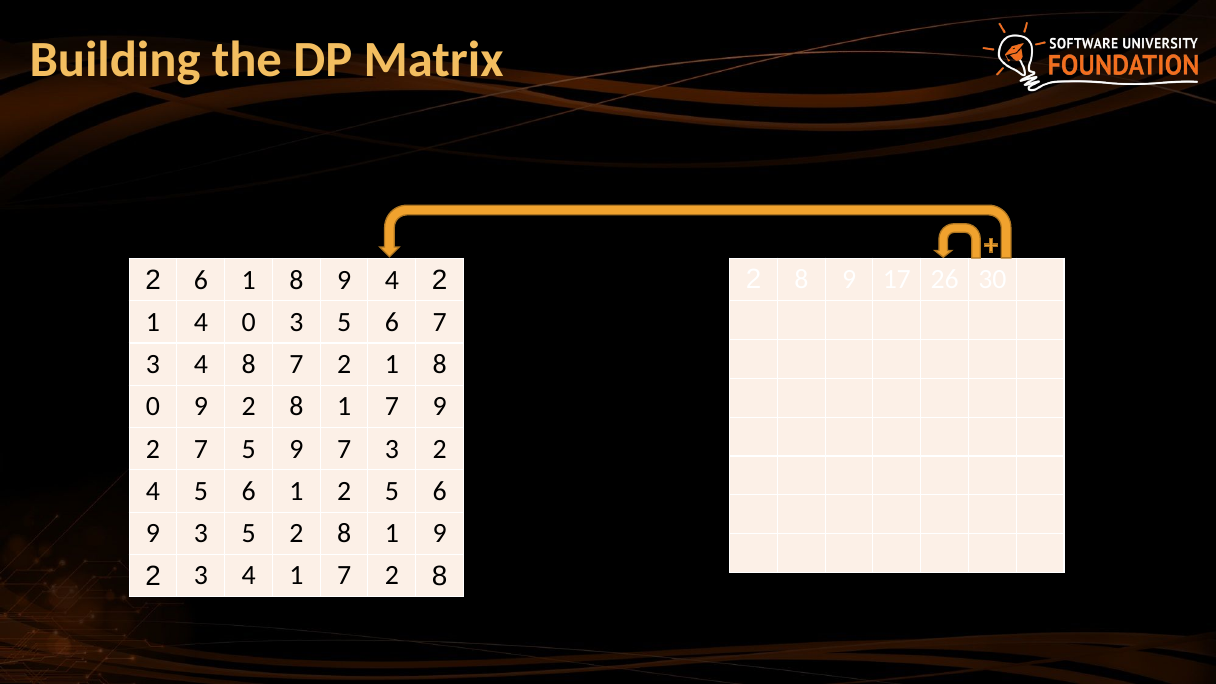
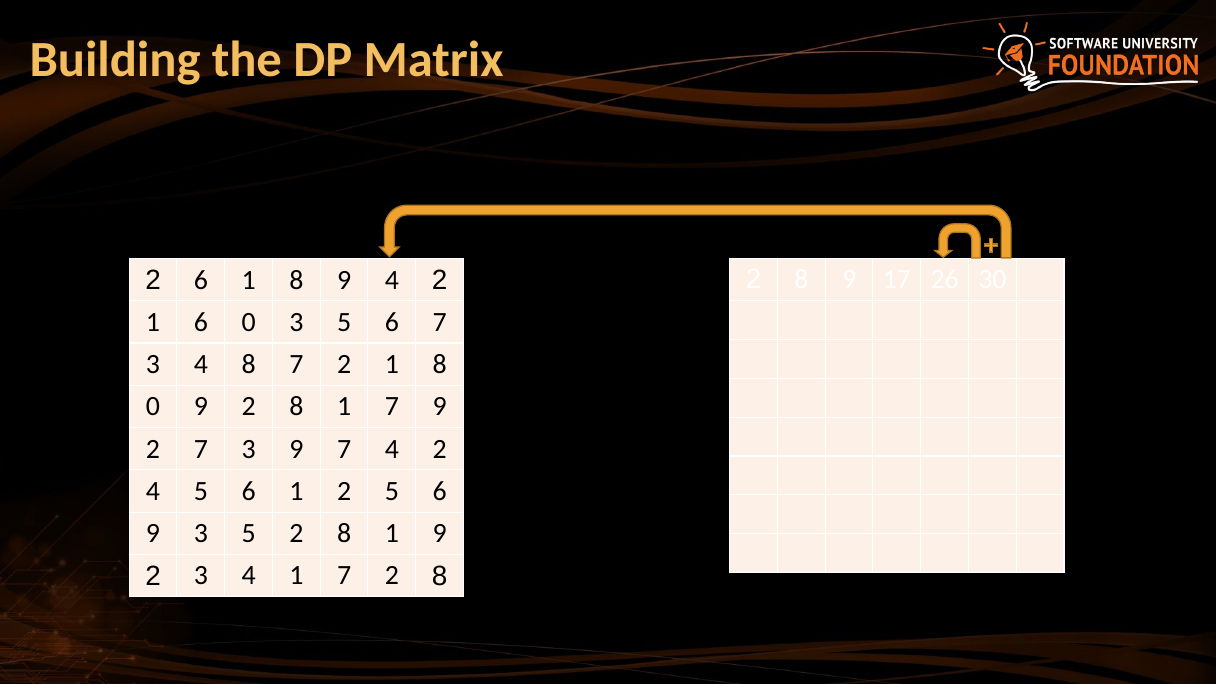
1 4: 4 -> 6 (201, 322)
2 7 5: 5 -> 3 (249, 449)
9 7 3: 3 -> 4 (392, 449)
